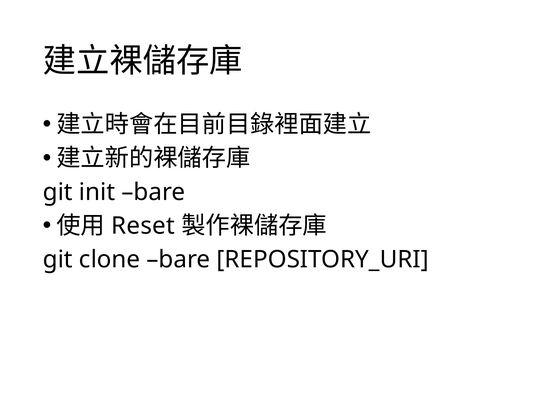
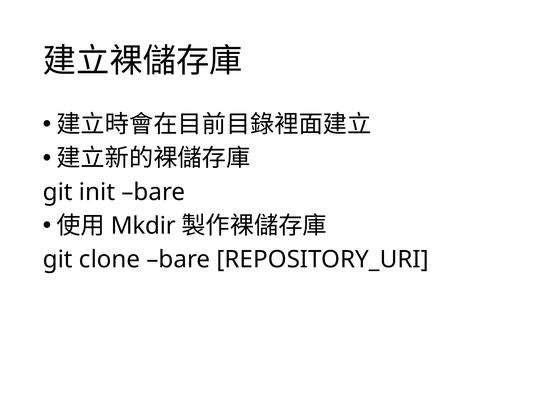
Reset: Reset -> Mkdir (143, 226)
